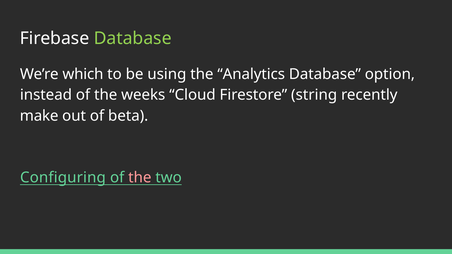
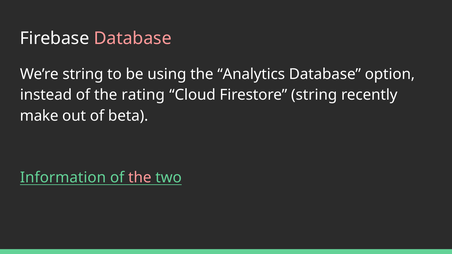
Database colour: light green -> pink (133, 38)
We’re which: which -> string (83, 74)
weeks: weeks -> rating (143, 95)
Configuring: Configuring -> Information (63, 178)
